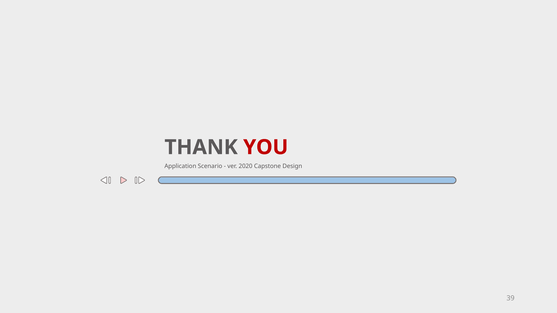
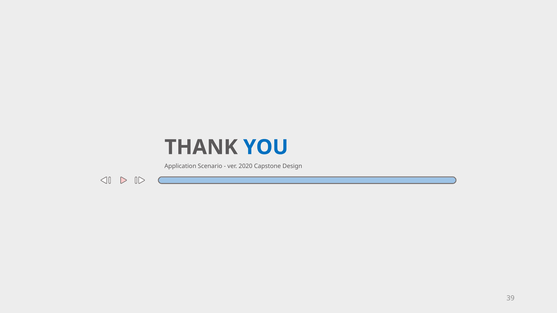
YOU colour: red -> blue (266, 147)
